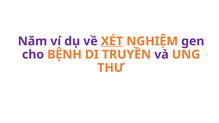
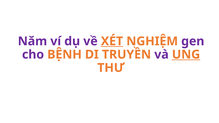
UNG underline: none -> present (186, 55)
